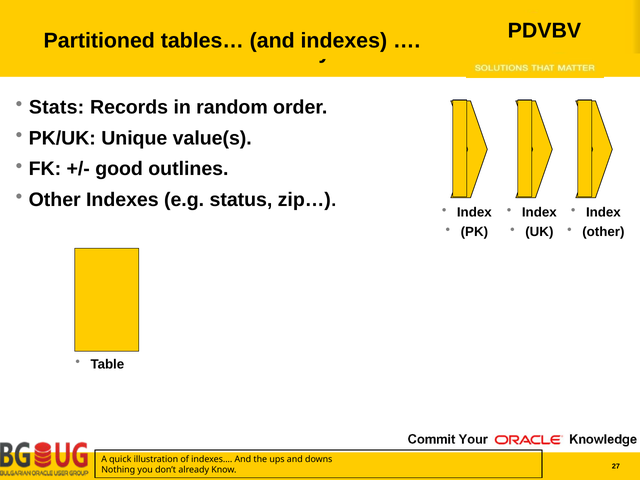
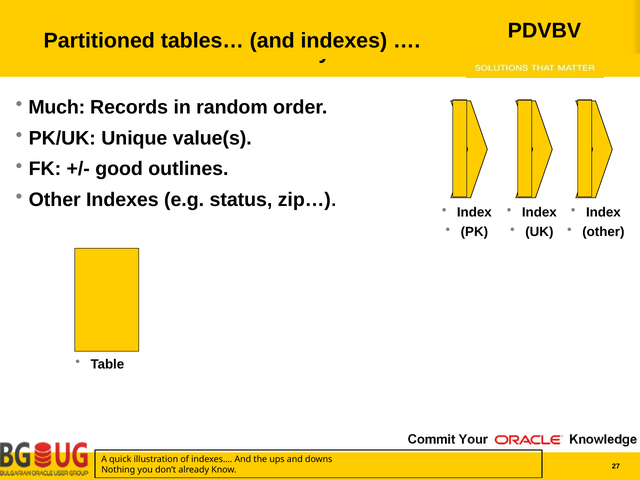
Stats: Stats -> Much (57, 107)
